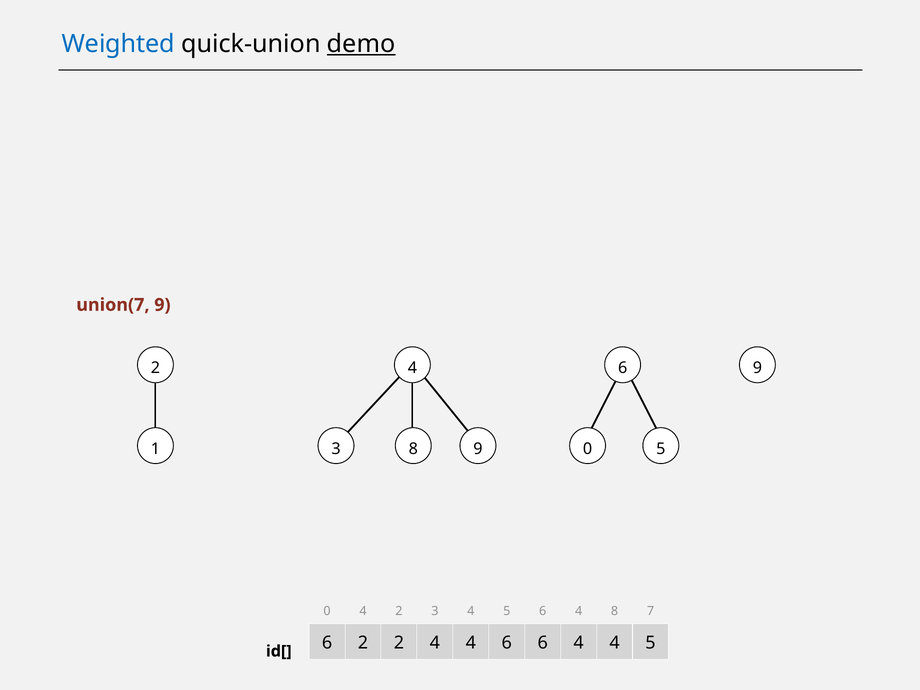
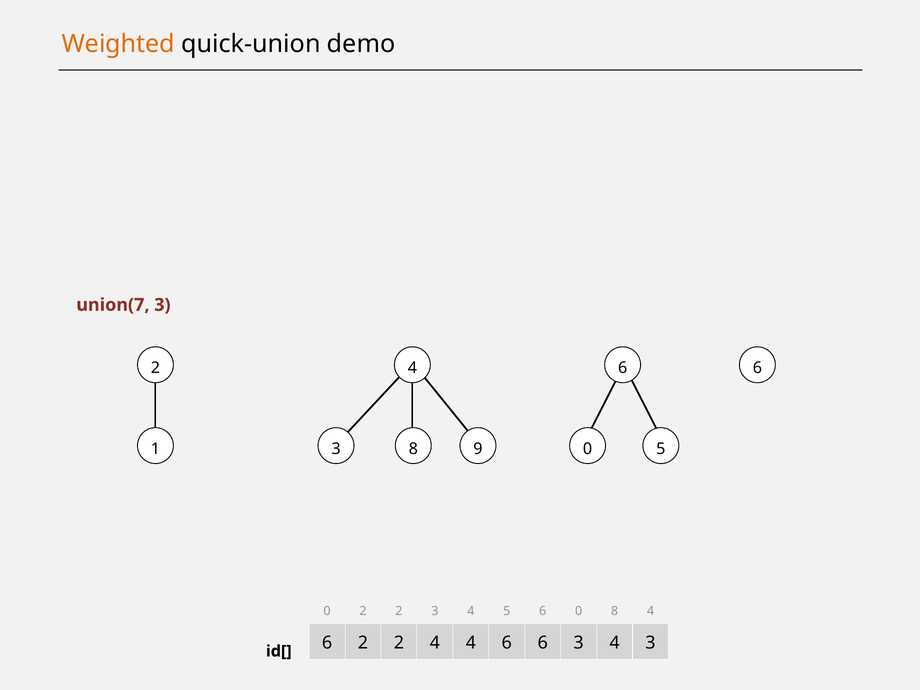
Weighted colour: blue -> orange (118, 44)
demo underline: present -> none (361, 44)
union(7 9: 9 -> 3 (162, 305)
6 9: 9 -> 6 (757, 368)
0 4: 4 -> 2 (363, 611)
4: 4 -> 0 (579, 611)
7: 7 -> 4 (651, 611)
4: 4 -> 3 (579, 643)
5: 5 -> 3 (650, 643)
